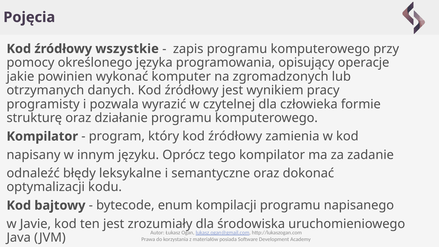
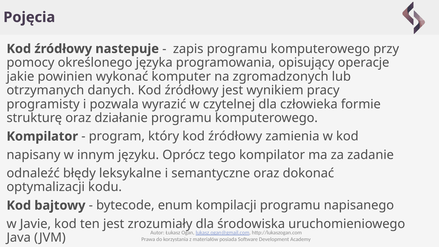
wszystkie: wszystkie -> nastepuje (127, 49)
